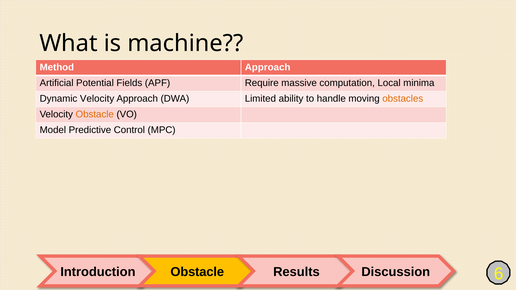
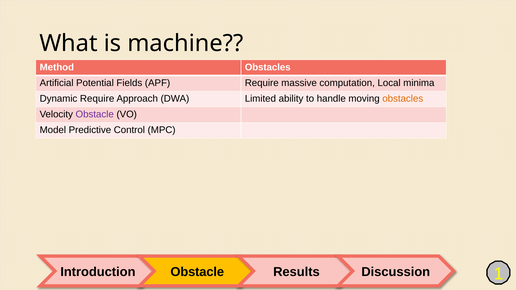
Method Approach: Approach -> Obstacles (268, 67)
Dynamic Velocity: Velocity -> Require (97, 99)
Obstacle colour: orange -> purple (95, 114)
6: 6 -> 1 (499, 274)
